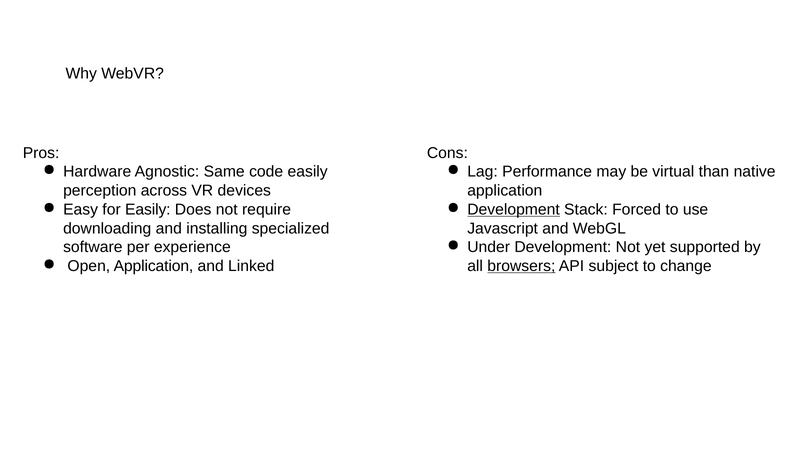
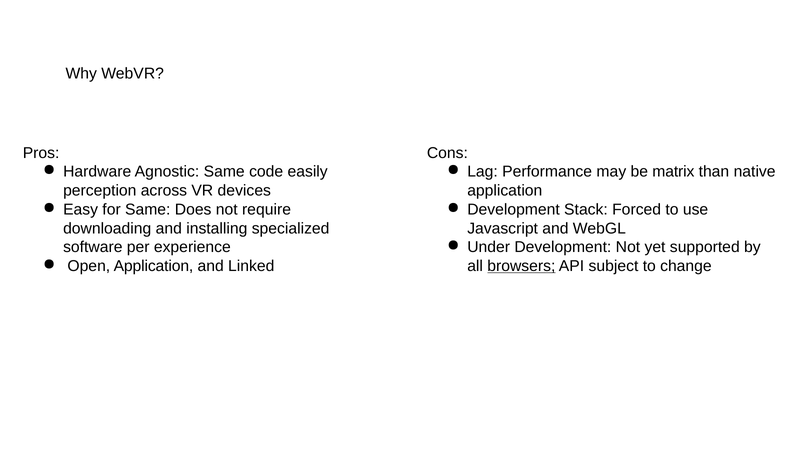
virtual: virtual -> matrix (673, 172)
for Easily: Easily -> Same (148, 209)
Development underline: present -> none (514, 209)
